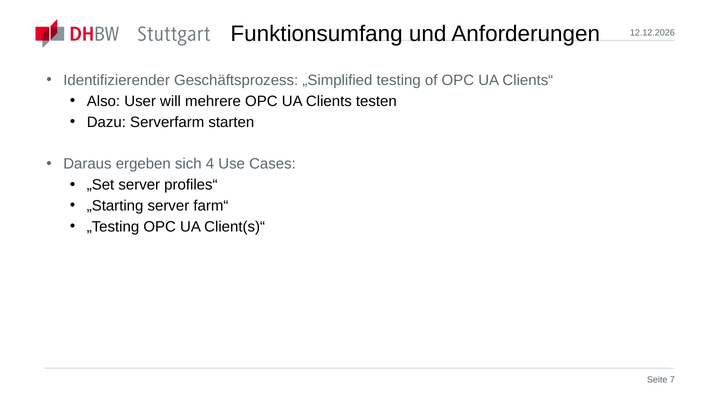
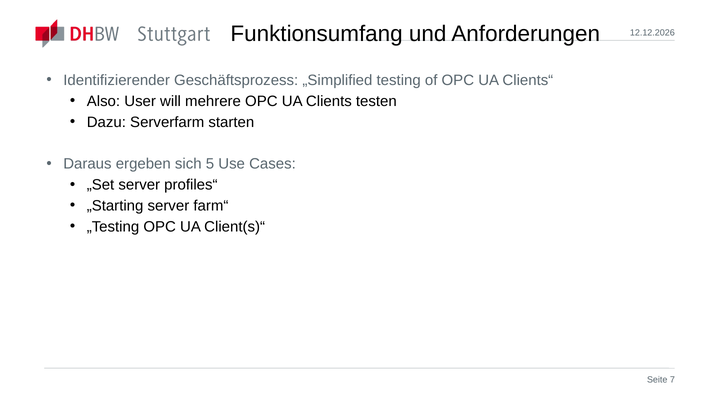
4: 4 -> 5 (210, 164)
